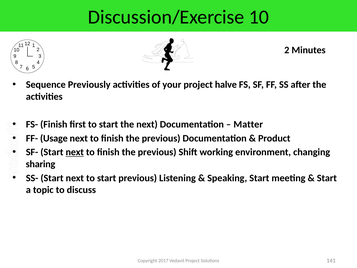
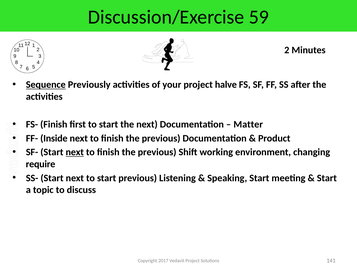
Discussion/Exercise 10: 10 -> 59 (259, 17)
Sequence underline: none -> present (46, 85)
Usage: Usage -> Inside (54, 138)
sharing: sharing -> require (41, 164)
